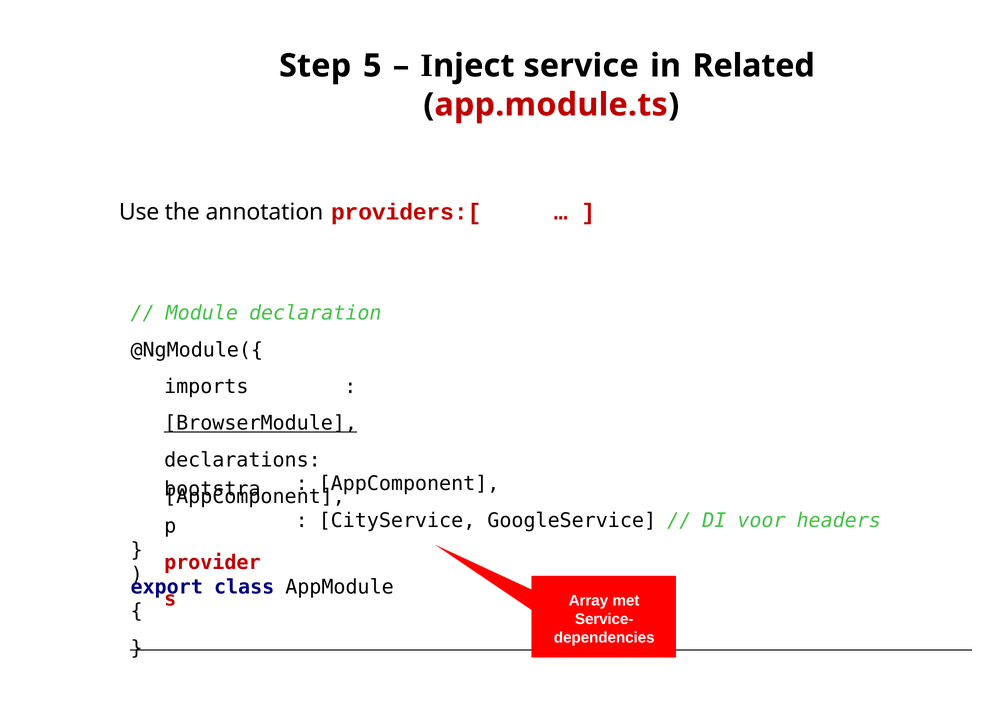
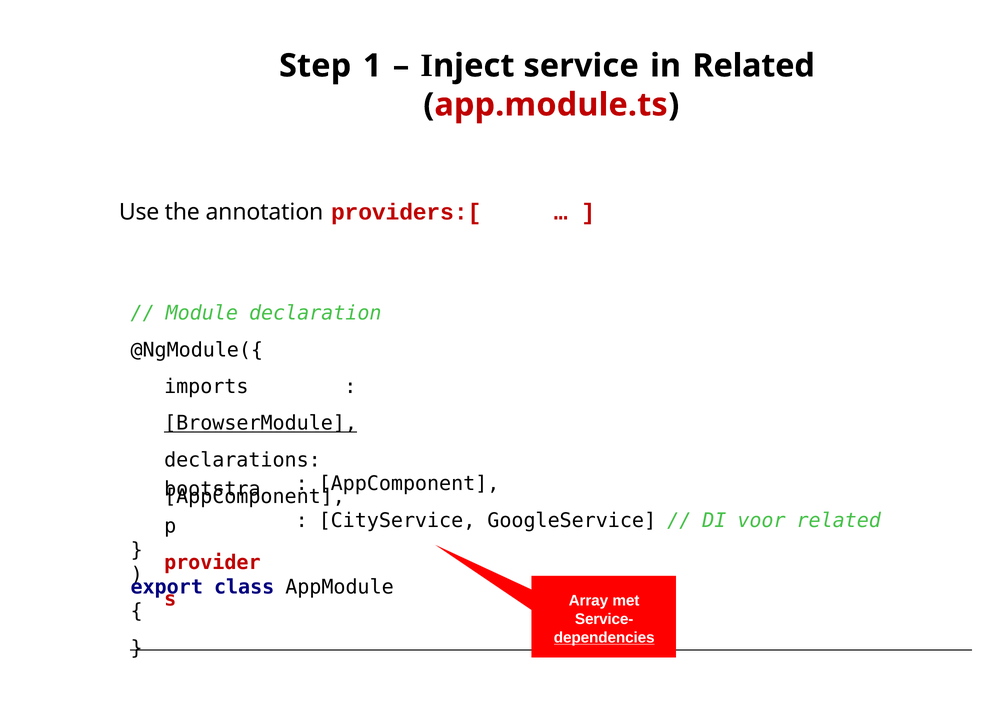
5: 5 -> 1 (372, 66)
voor headers: headers -> related (839, 520)
dependencies underline: none -> present (604, 637)
